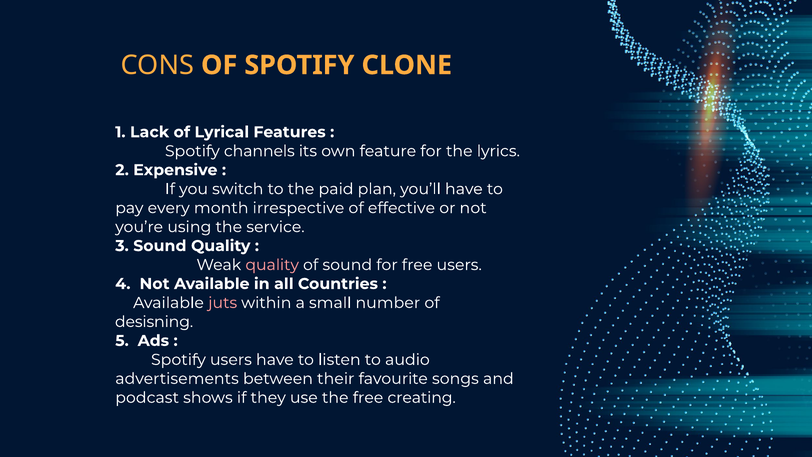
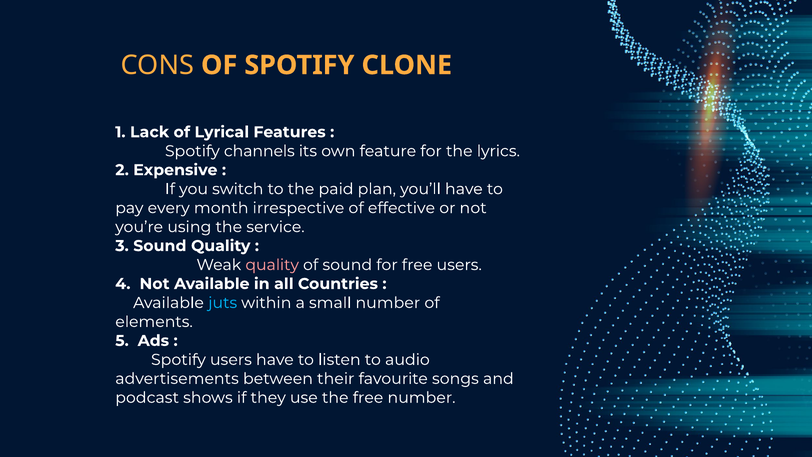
juts colour: pink -> light blue (223, 303)
desisning: desisning -> elements (154, 322)
free creating: creating -> number (422, 397)
